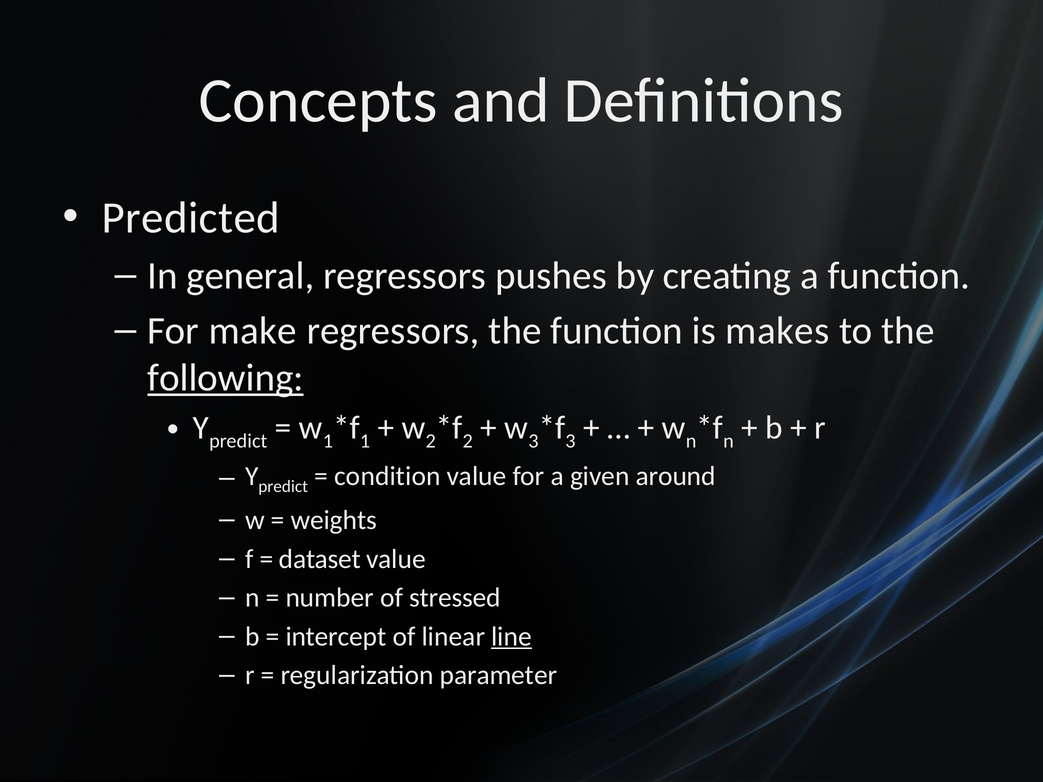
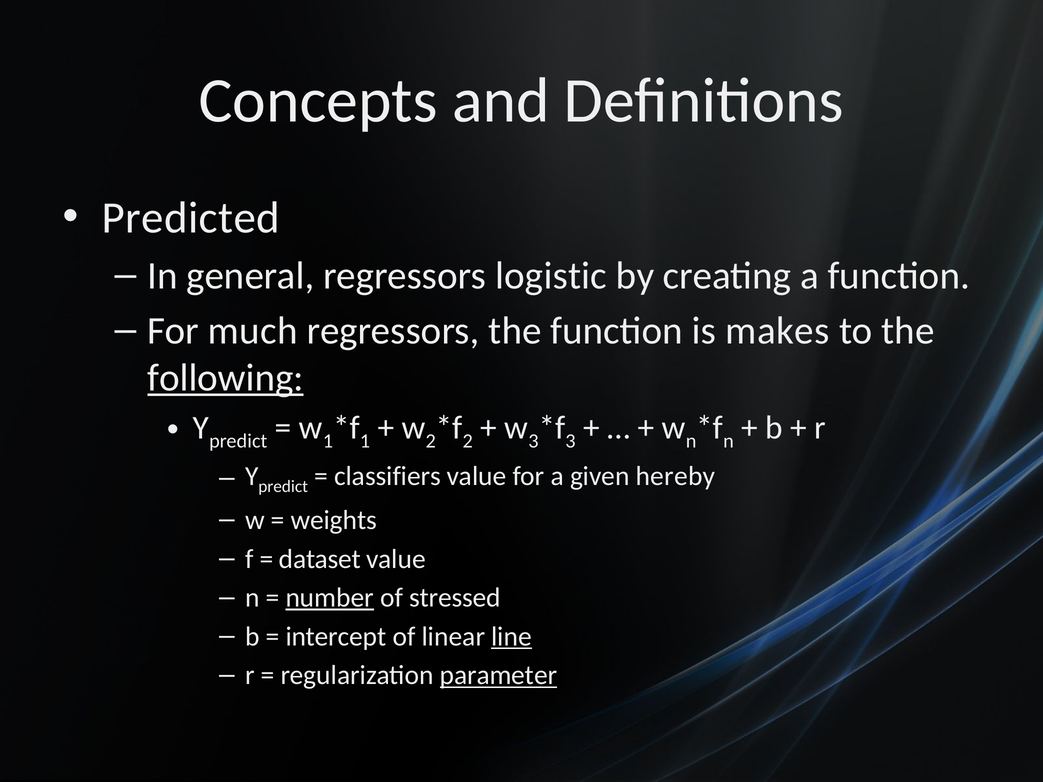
pushes: pushes -> logistic (551, 276)
make: make -> much (253, 331)
condition: condition -> classifiers (388, 476)
around: around -> hereby (676, 476)
number underline: none -> present (330, 598)
parameter underline: none -> present (498, 676)
